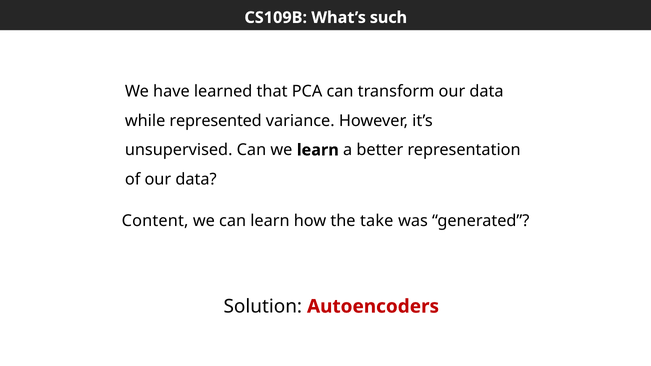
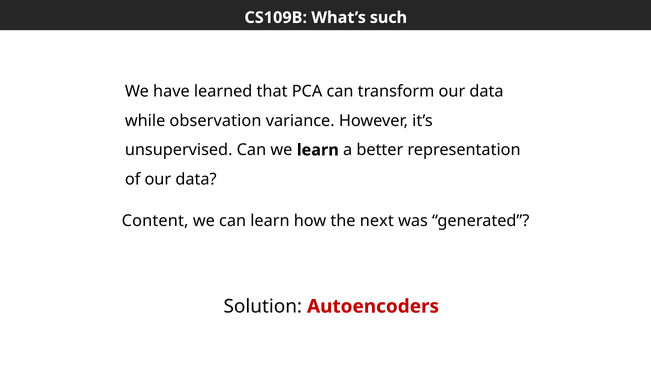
represented: represented -> observation (215, 121)
take: take -> next (377, 221)
